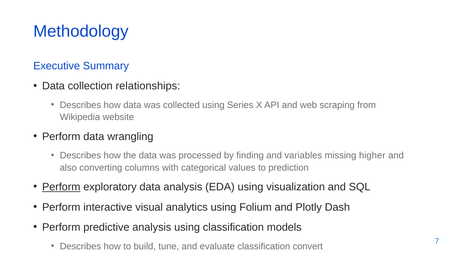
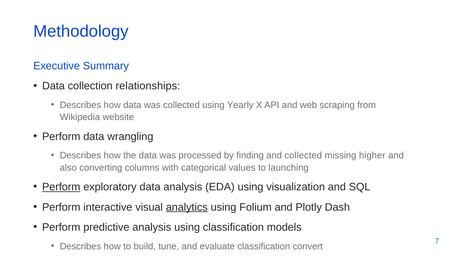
Series: Series -> Yearly (240, 105)
and variables: variables -> collected (303, 156)
prediction: prediction -> launching (289, 168)
analytics underline: none -> present (187, 207)
